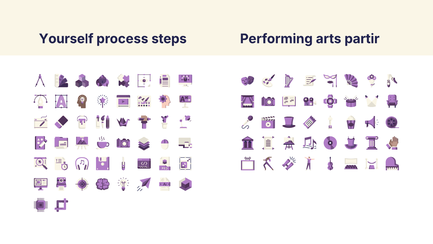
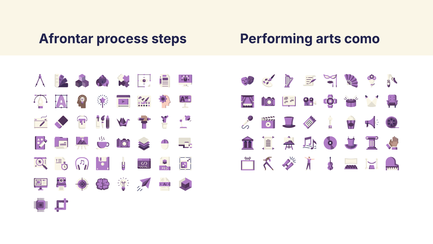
Yourself: Yourself -> Afrontar (66, 39)
partir: partir -> como (362, 39)
